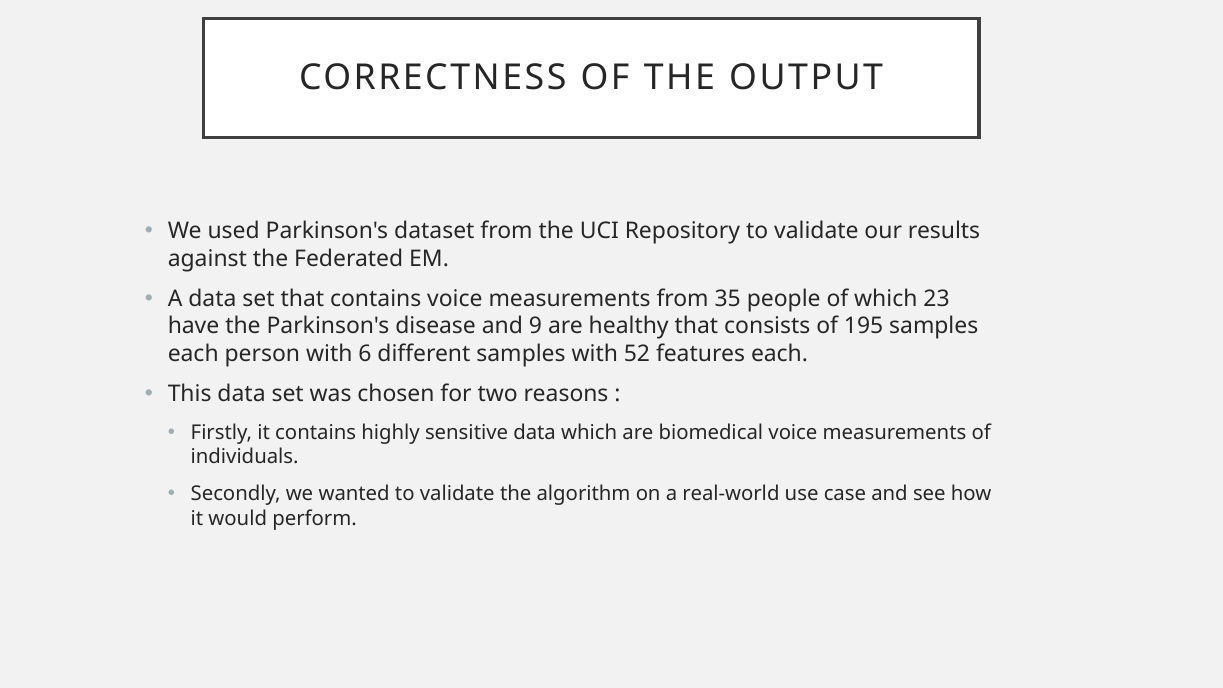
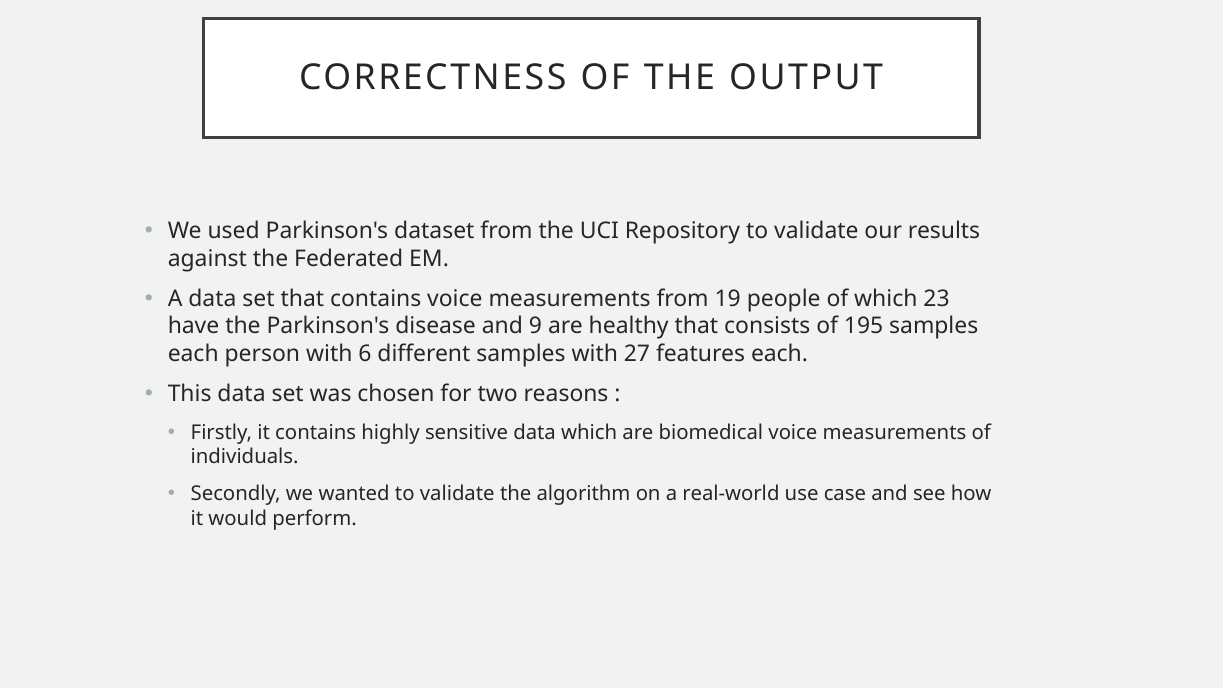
35: 35 -> 19 (728, 299)
52: 52 -> 27 (637, 354)
